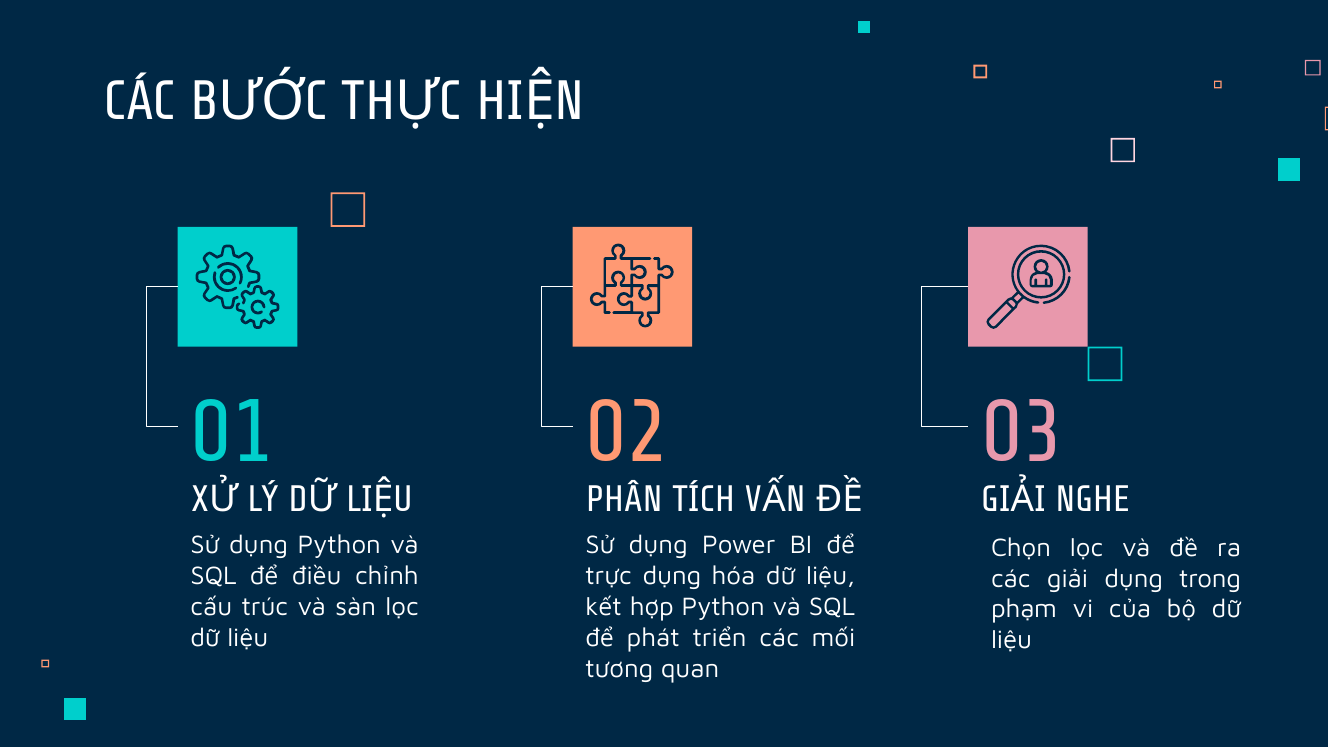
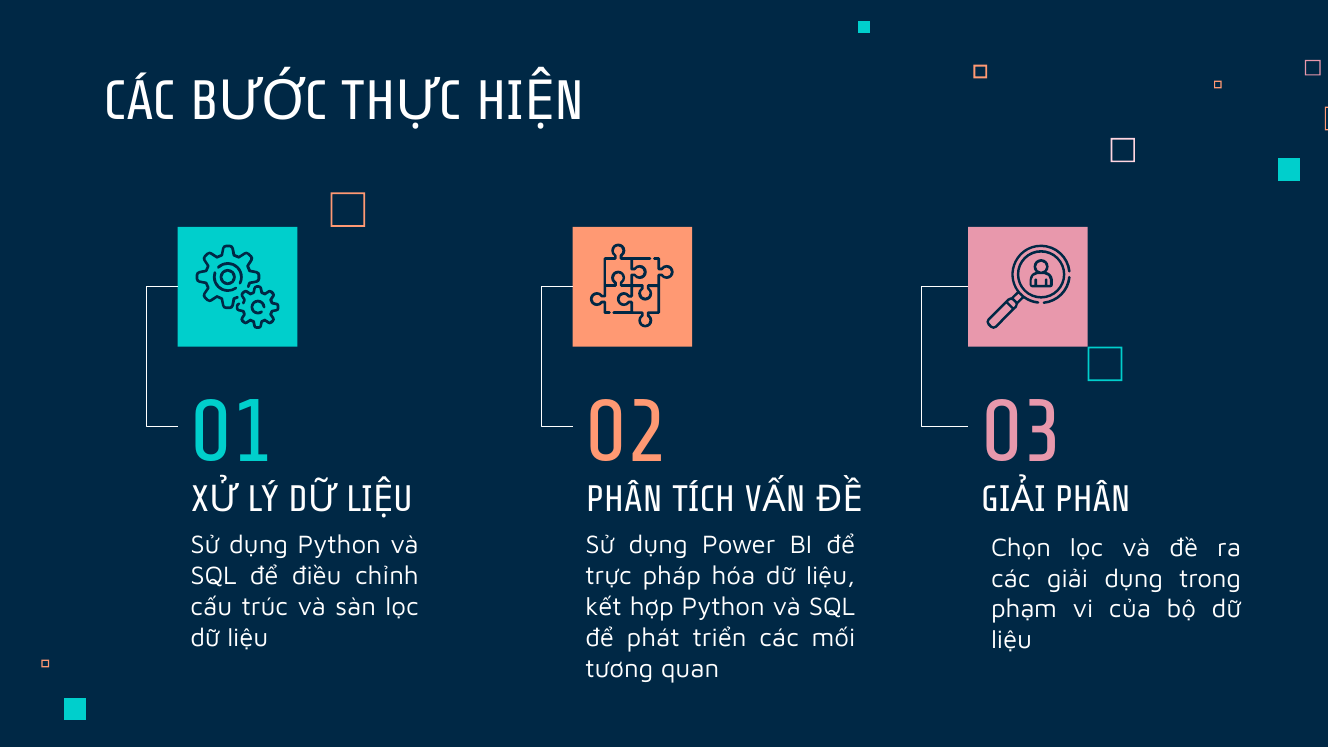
NGHE: NGHE -> PHÂN (1093, 500)
trực dụng: dụng -> pháp (672, 576)
